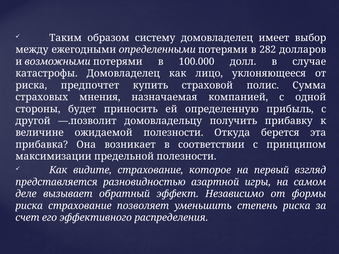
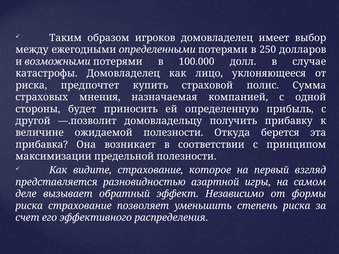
систему: систему -> игроков (155, 38)
282: 282 -> 250 (268, 50)
